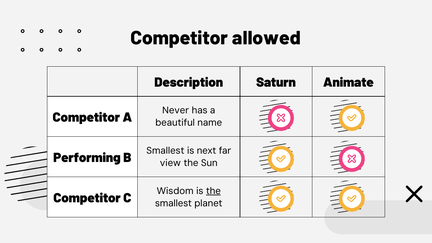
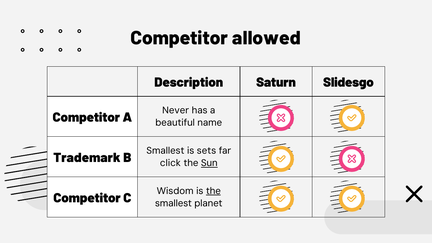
Animate: Animate -> Slidesgo (348, 82)
next: next -> sets (206, 151)
Performing: Performing -> Trademark (87, 158)
view: view -> click (170, 163)
Sun underline: none -> present (209, 163)
